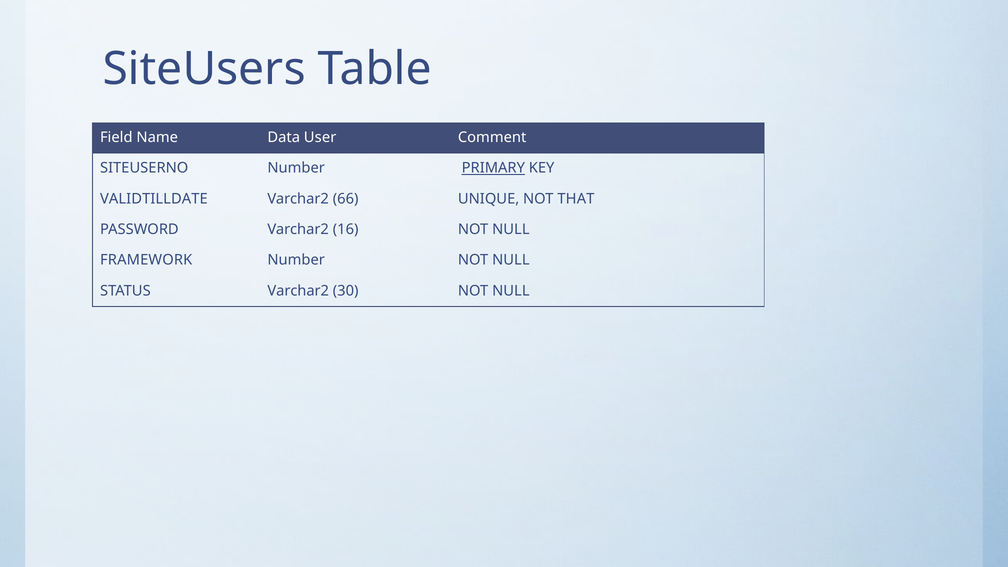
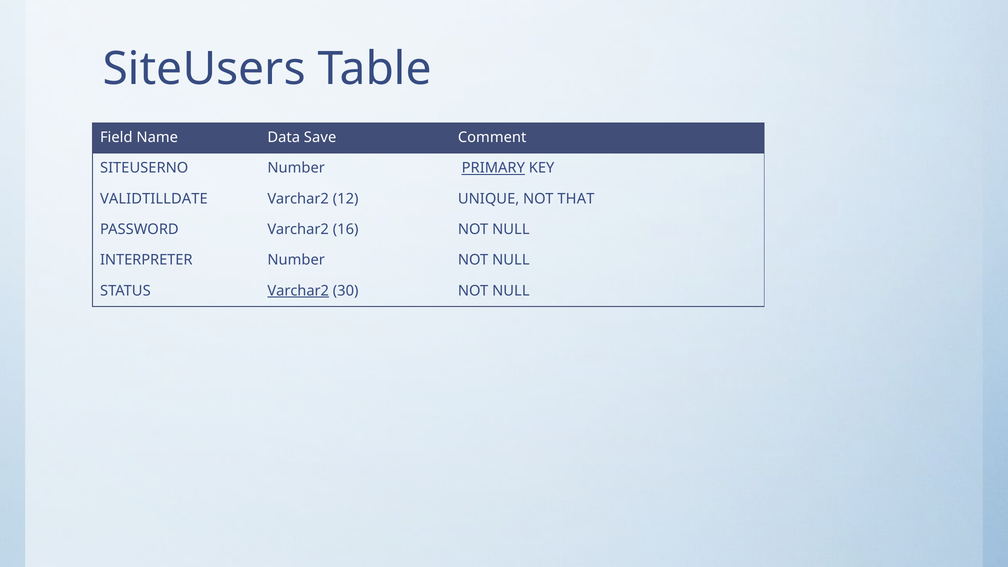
User: User -> Save (320, 137)
66: 66 -> 12 (346, 199)
FRAMEWORK: FRAMEWORK -> INTERPRETER (146, 260)
Varchar2 underline: none -> present (298, 291)
